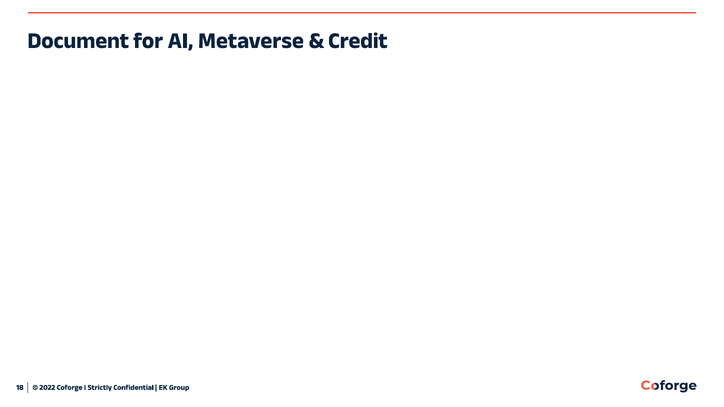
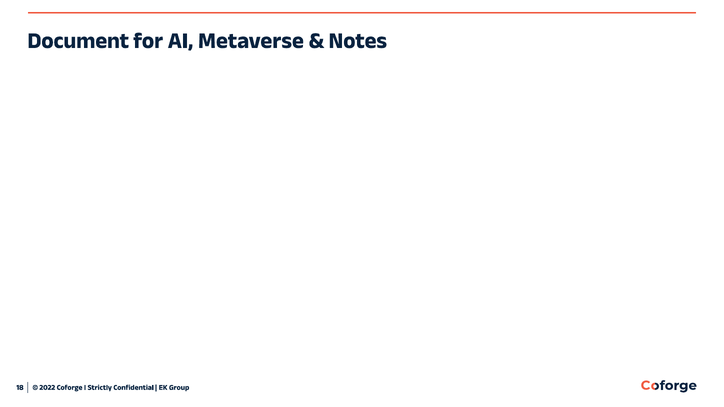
Credit: Credit -> Notes (358, 41)
